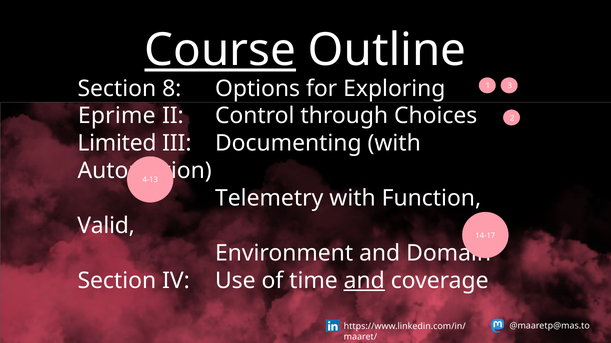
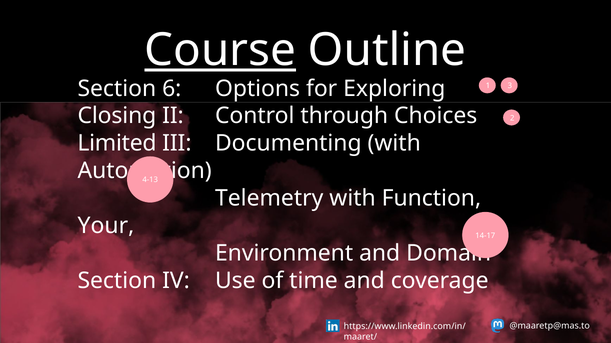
8: 8 -> 6 (172, 89)
Eprime: Eprime -> Closing (117, 116)
Valid: Valid -> Your (106, 226)
and underline: present -> none (364, 281)
